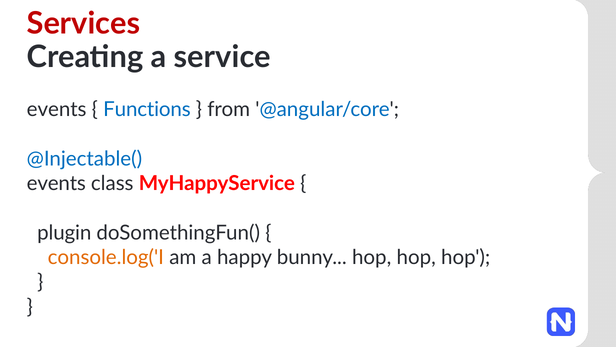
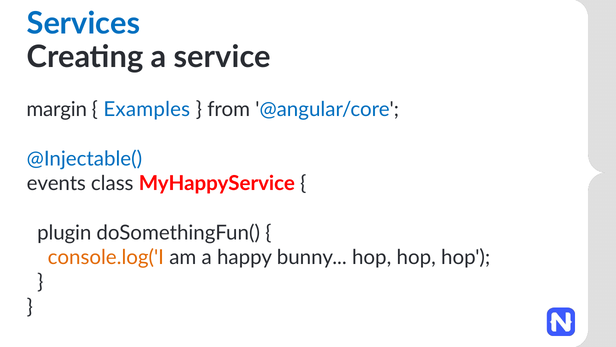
Services colour: red -> blue (83, 23)
events: events -> margin (57, 109)
Functions: Functions -> Examples (147, 109)
